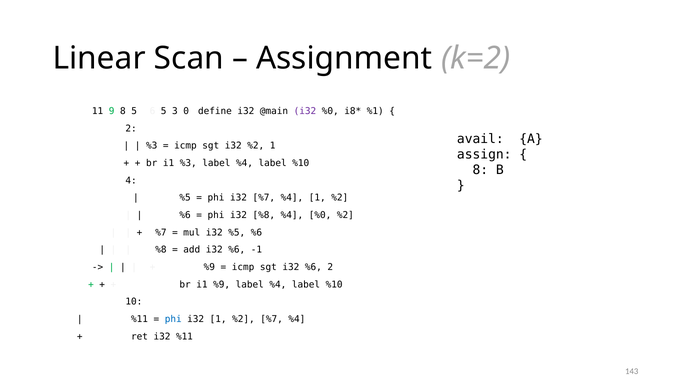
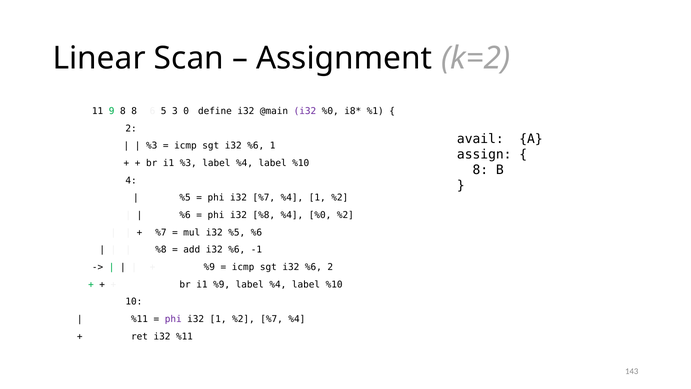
8 5: 5 -> 8 (134, 111)
%2: %2 -> %6 (256, 146)
phi colour: blue -> purple (173, 319)
